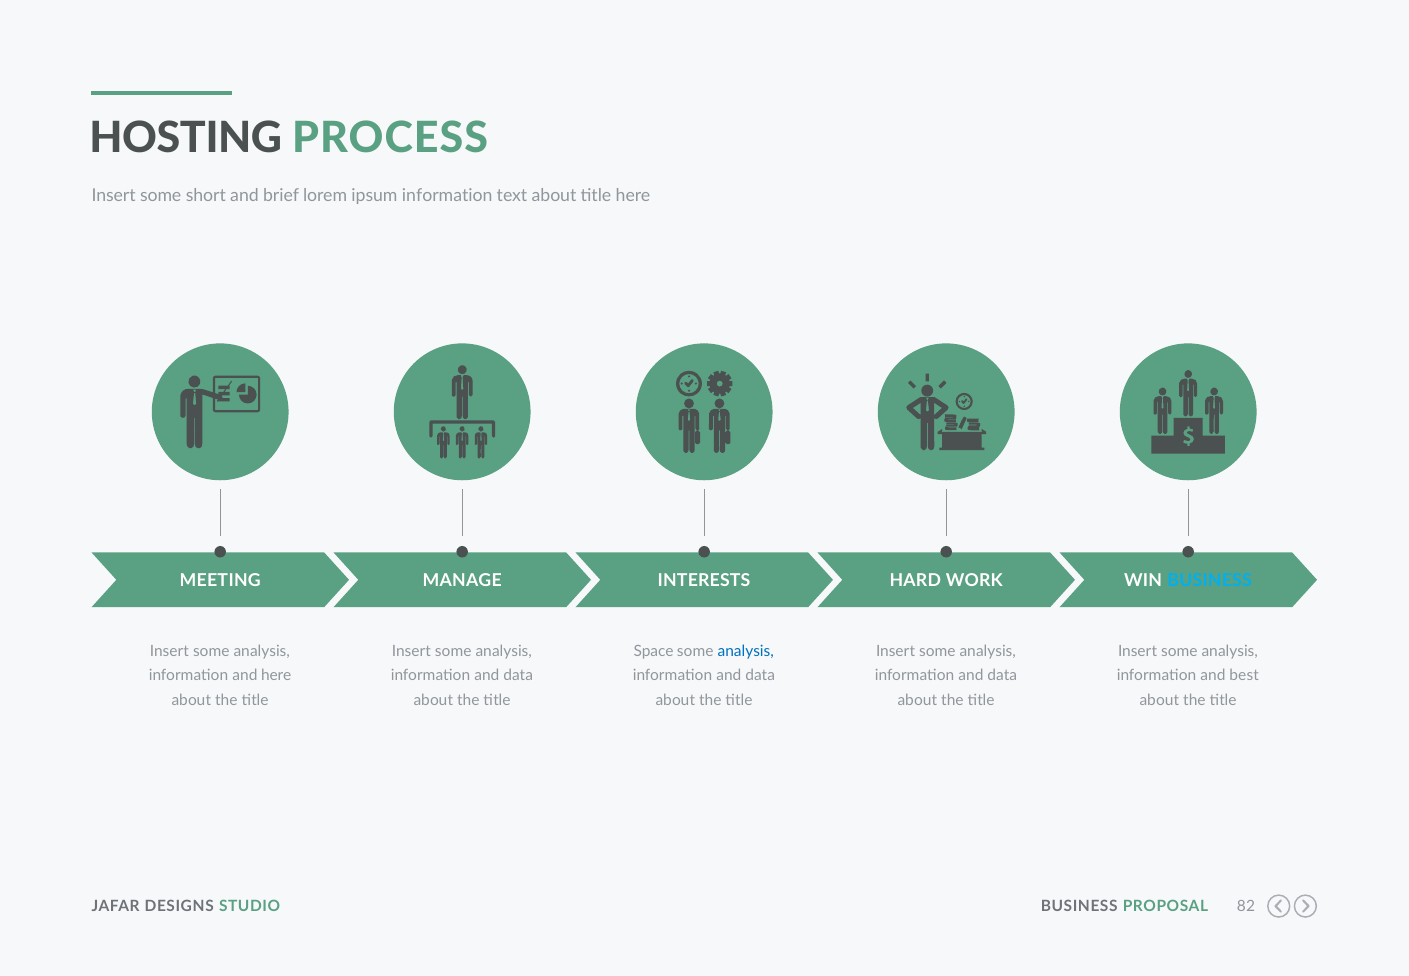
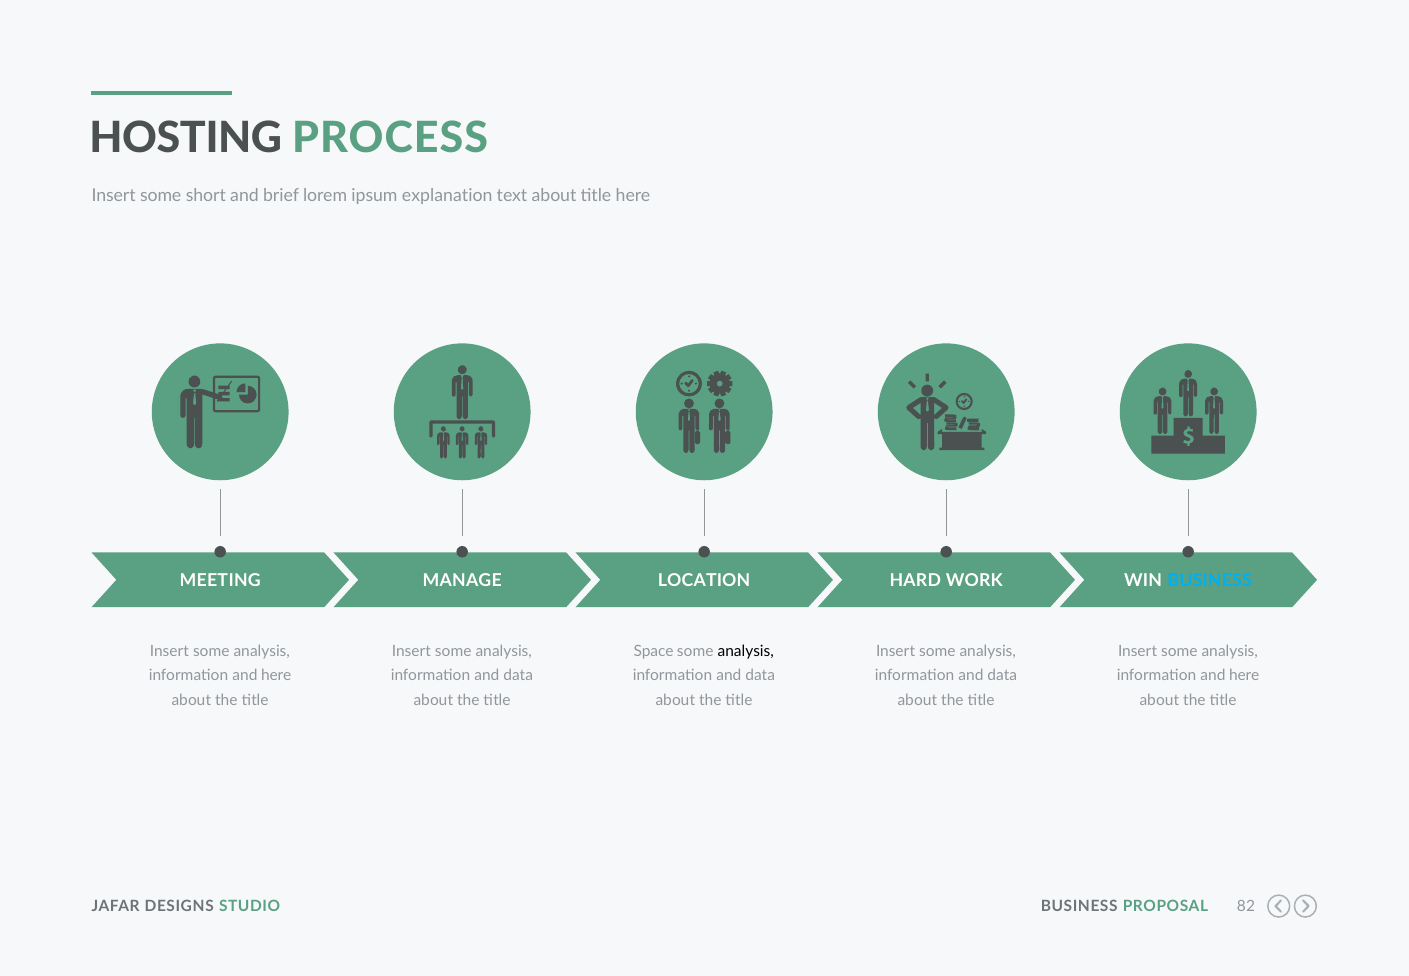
ipsum information: information -> explanation (447, 196)
INTERESTS: INTERESTS -> LOCATION (704, 580)
analysis colour: blue -> black (746, 651)
best: best -> here (1244, 675)
